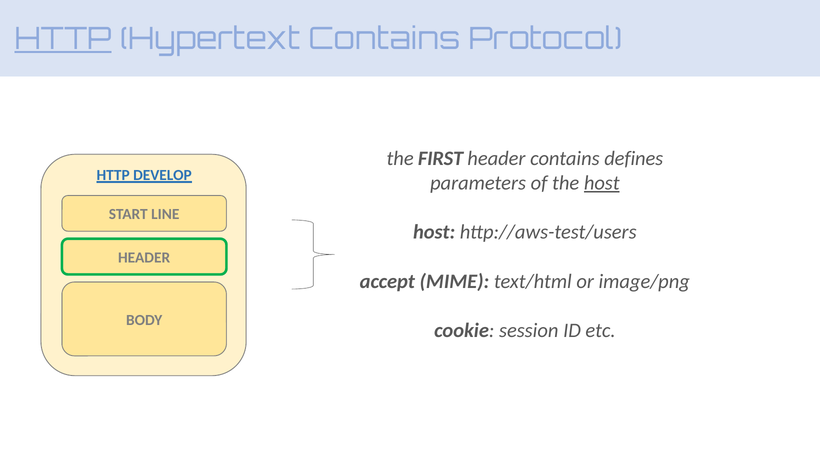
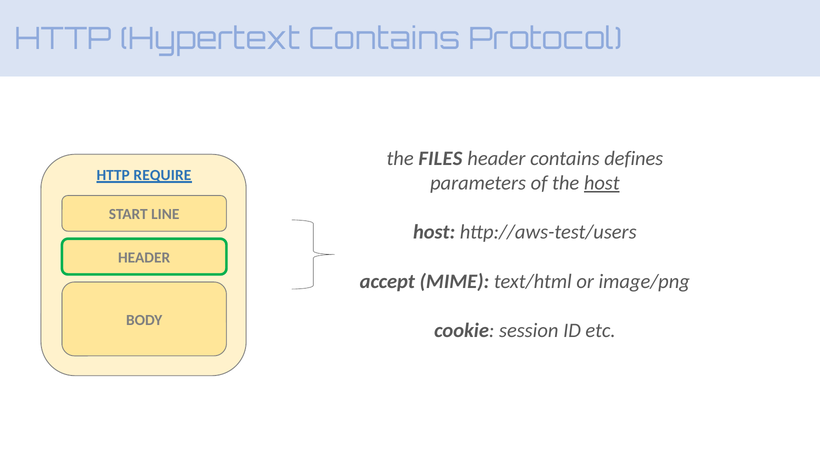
HTTP underline: present -> none (63, 39)
FIRST: FIRST -> FILES (440, 158)
DEVELOP: DEVELOP -> REQUIRE (162, 175)
